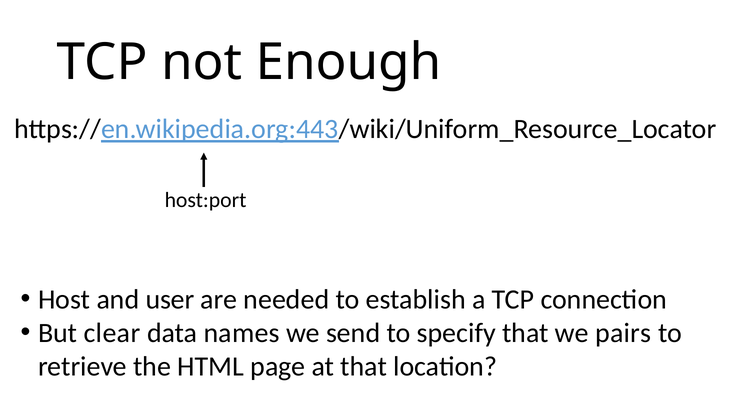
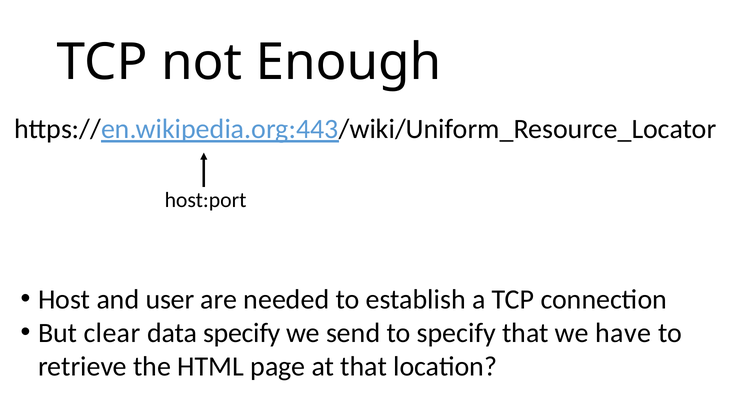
data names: names -> specify (242, 333)
pairs: pairs -> have (623, 333)
